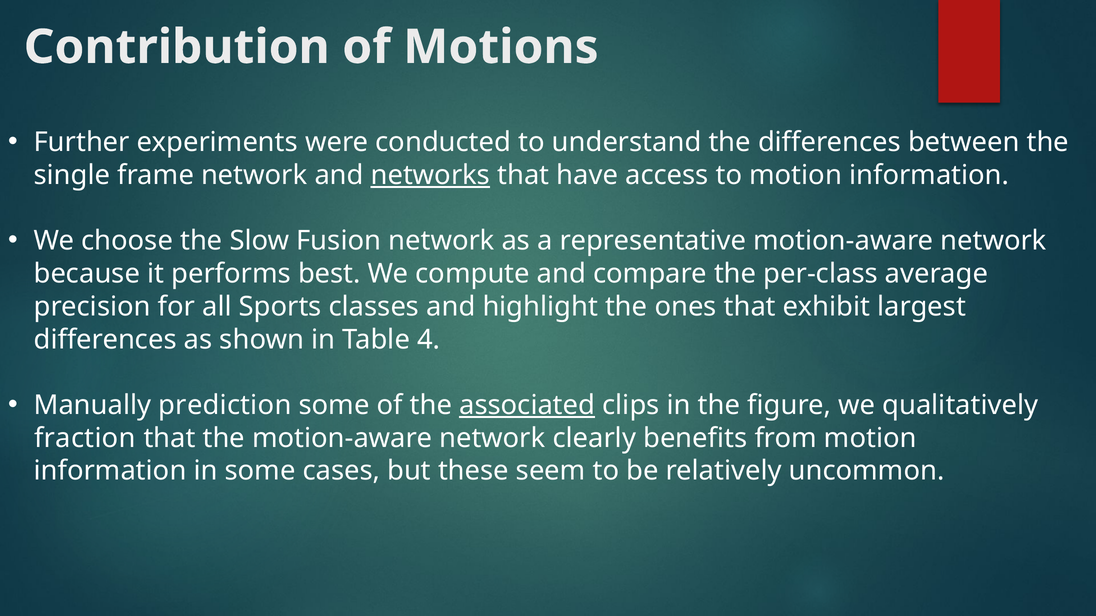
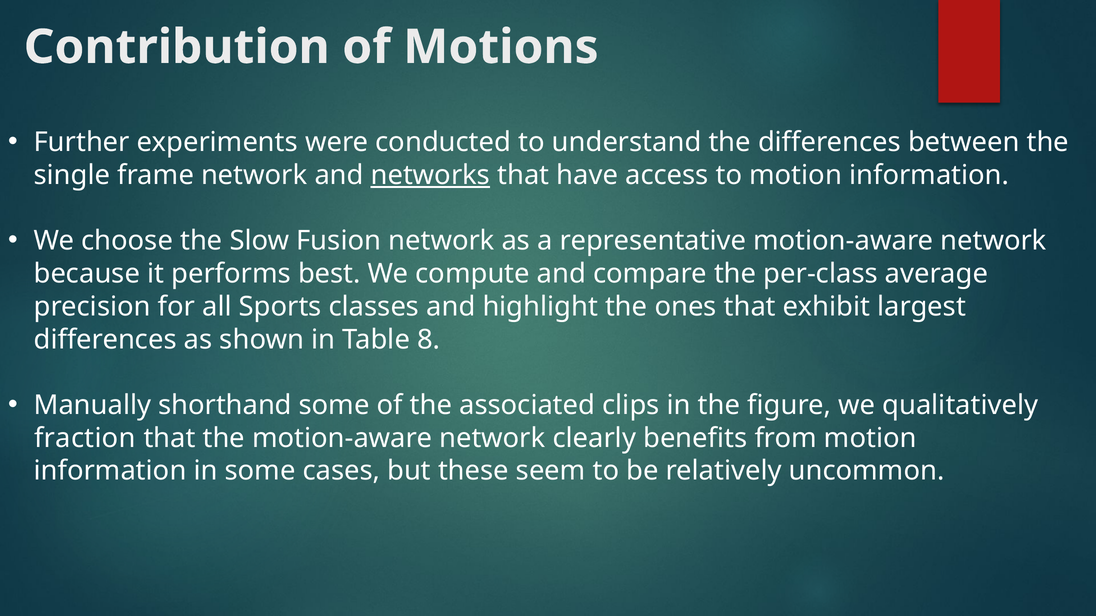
4: 4 -> 8 (429, 340)
prediction: prediction -> shorthand (225, 406)
associated underline: present -> none (527, 406)
